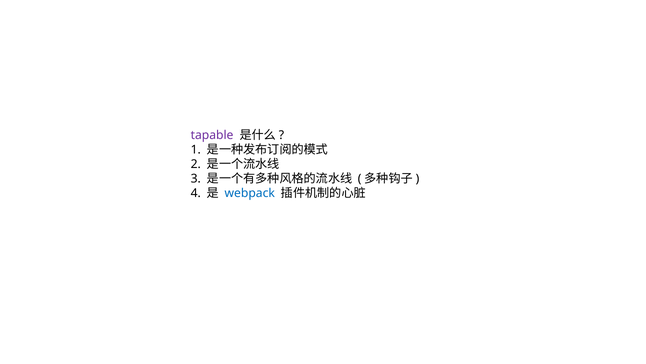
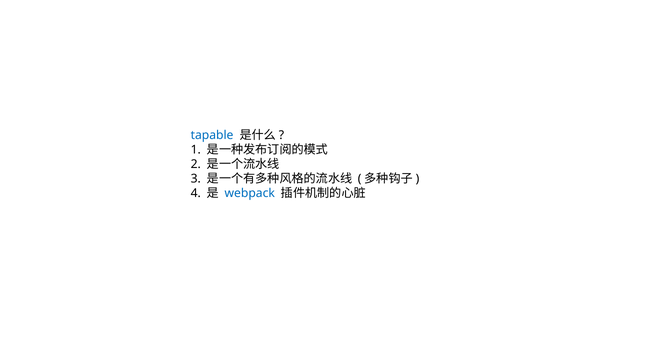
tapable colour: purple -> blue (212, 135)
